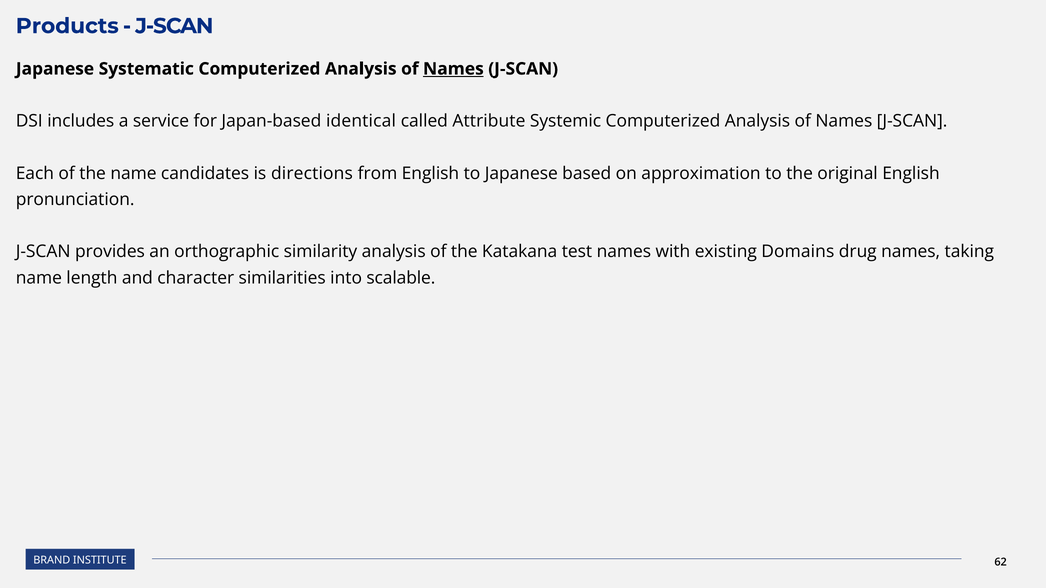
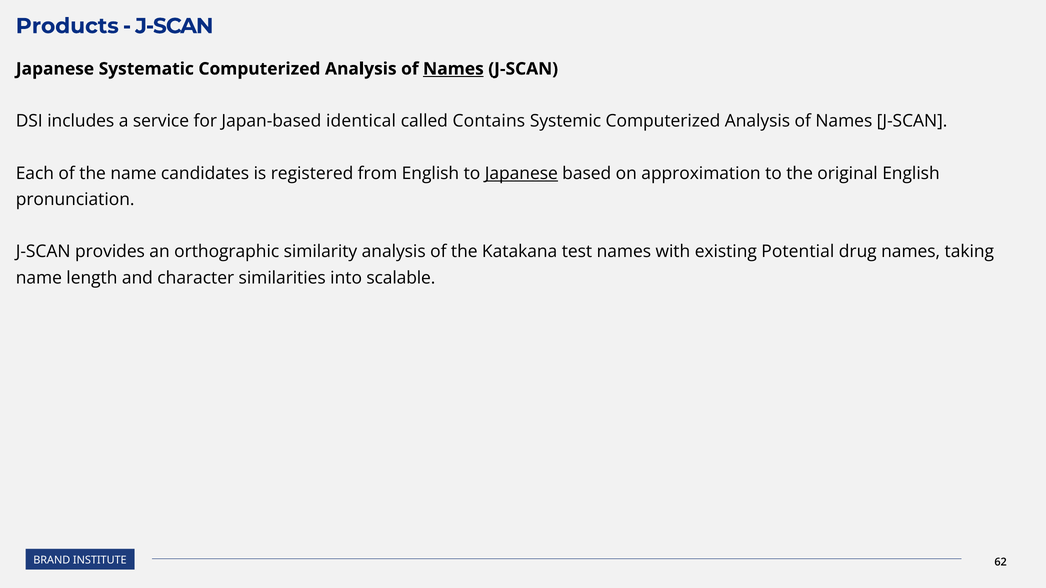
Attribute: Attribute -> Contains (489, 121)
directions: directions -> registered (312, 173)
Japanese underline: none -> present (521, 173)
Domains: Domains -> Potential (798, 252)
